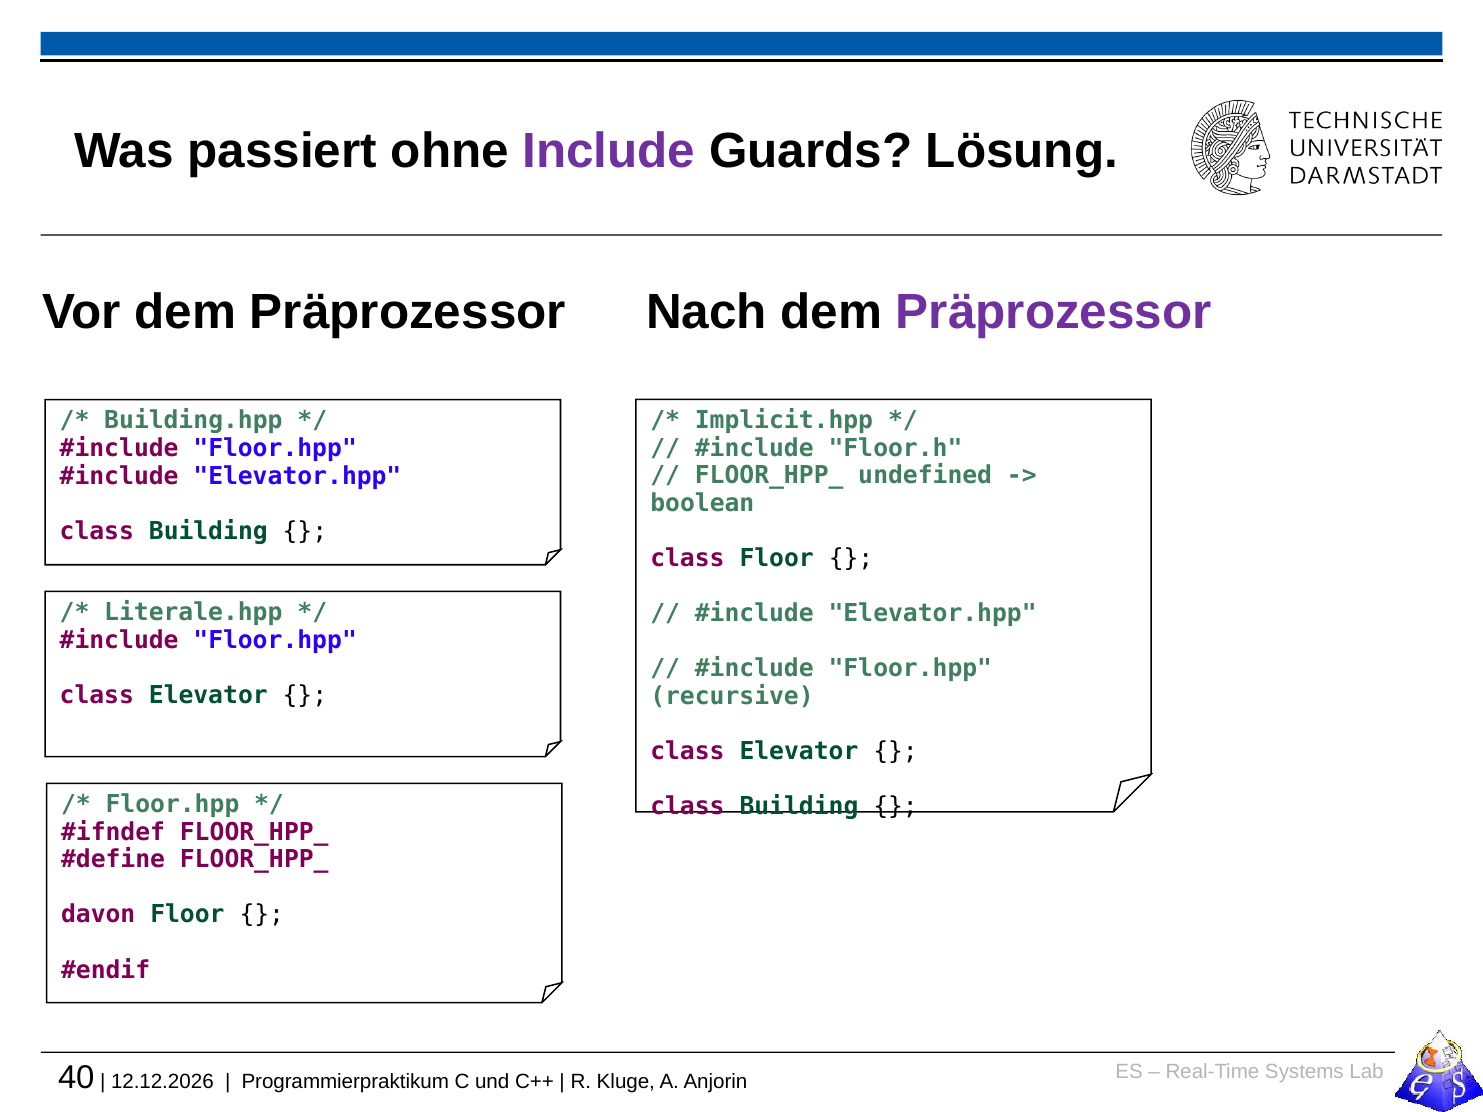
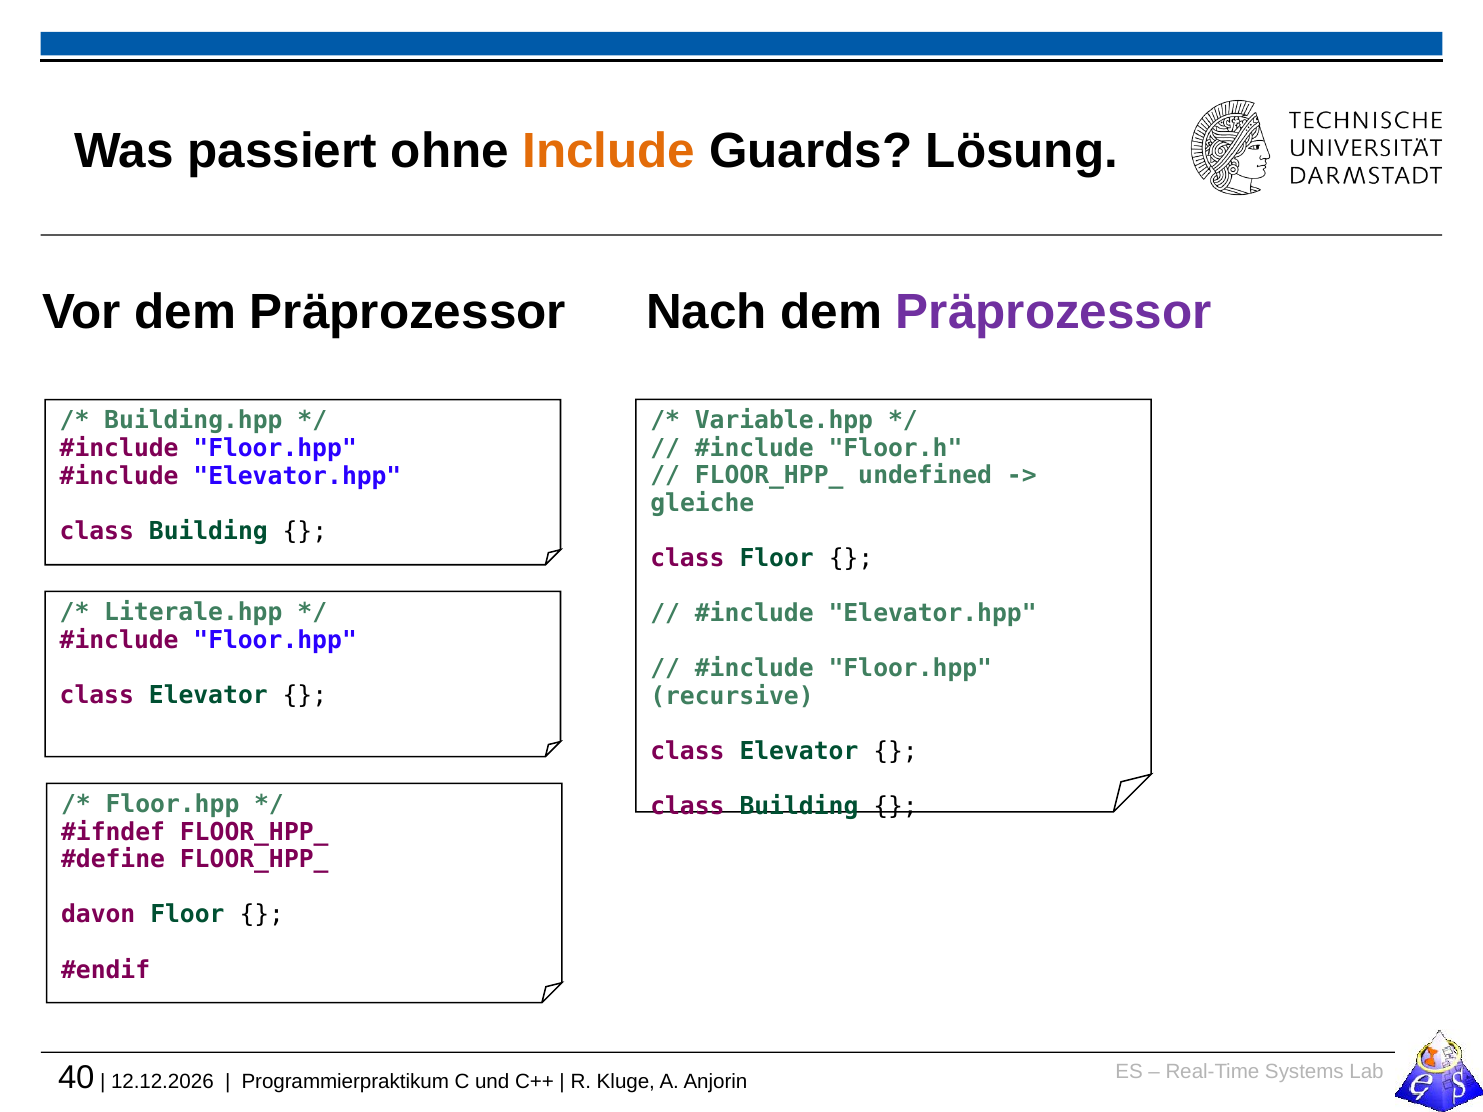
Include colour: purple -> orange (609, 151)
Implicit.hpp: Implicit.hpp -> Variable.hpp (784, 421)
boolean: boolean -> gleiche (702, 503)
